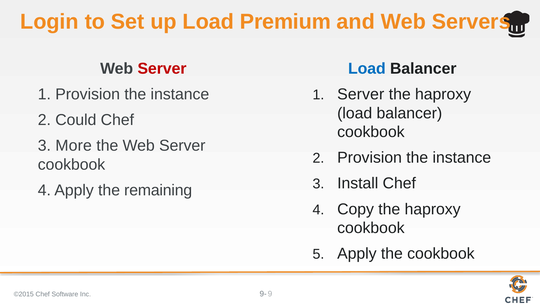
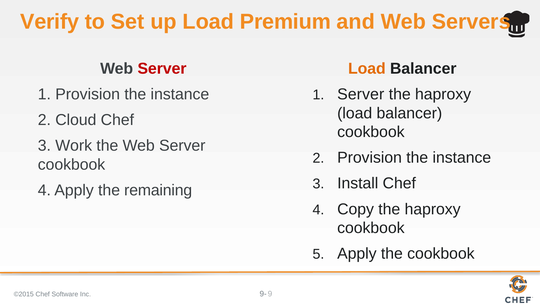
Login: Login -> Verify (50, 22)
Load colour: blue -> orange (367, 68)
Could: Could -> Cloud (76, 120)
More: More -> Work (74, 145)
